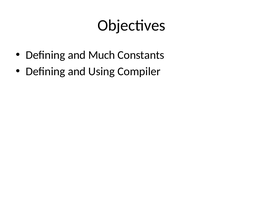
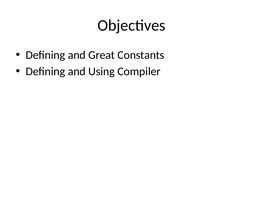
Much: Much -> Great (102, 55)
